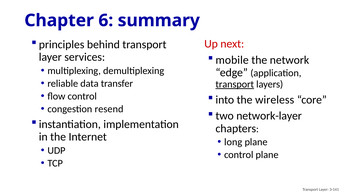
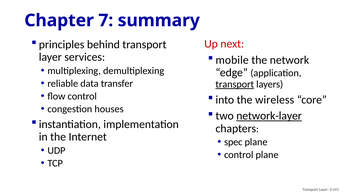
6: 6 -> 7 (106, 20)
resend: resend -> houses (109, 109)
network-layer underline: none -> present (269, 116)
long: long -> spec (233, 142)
